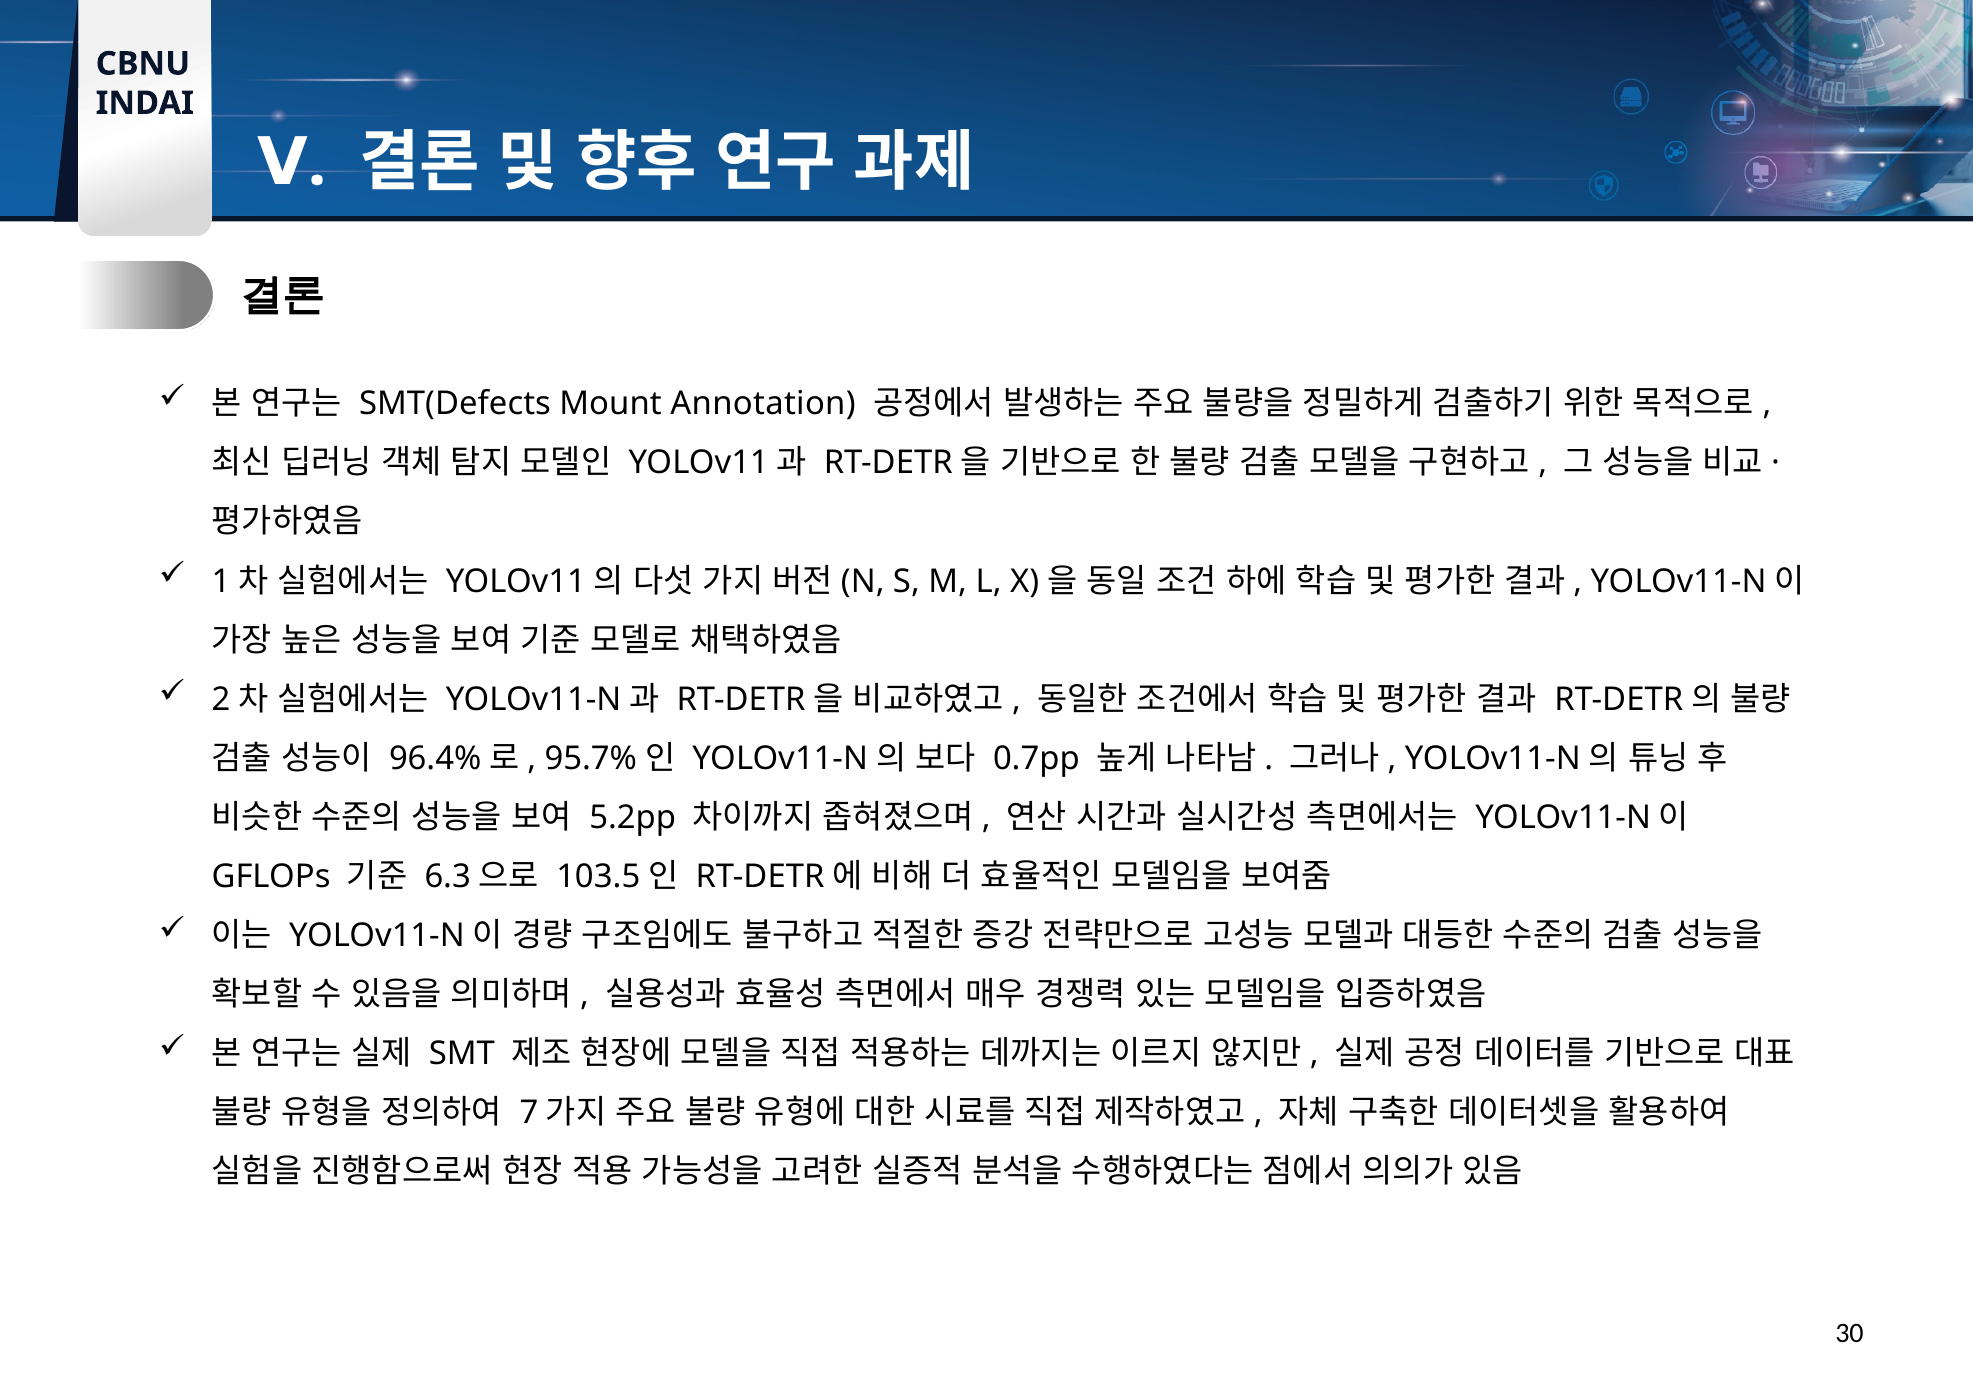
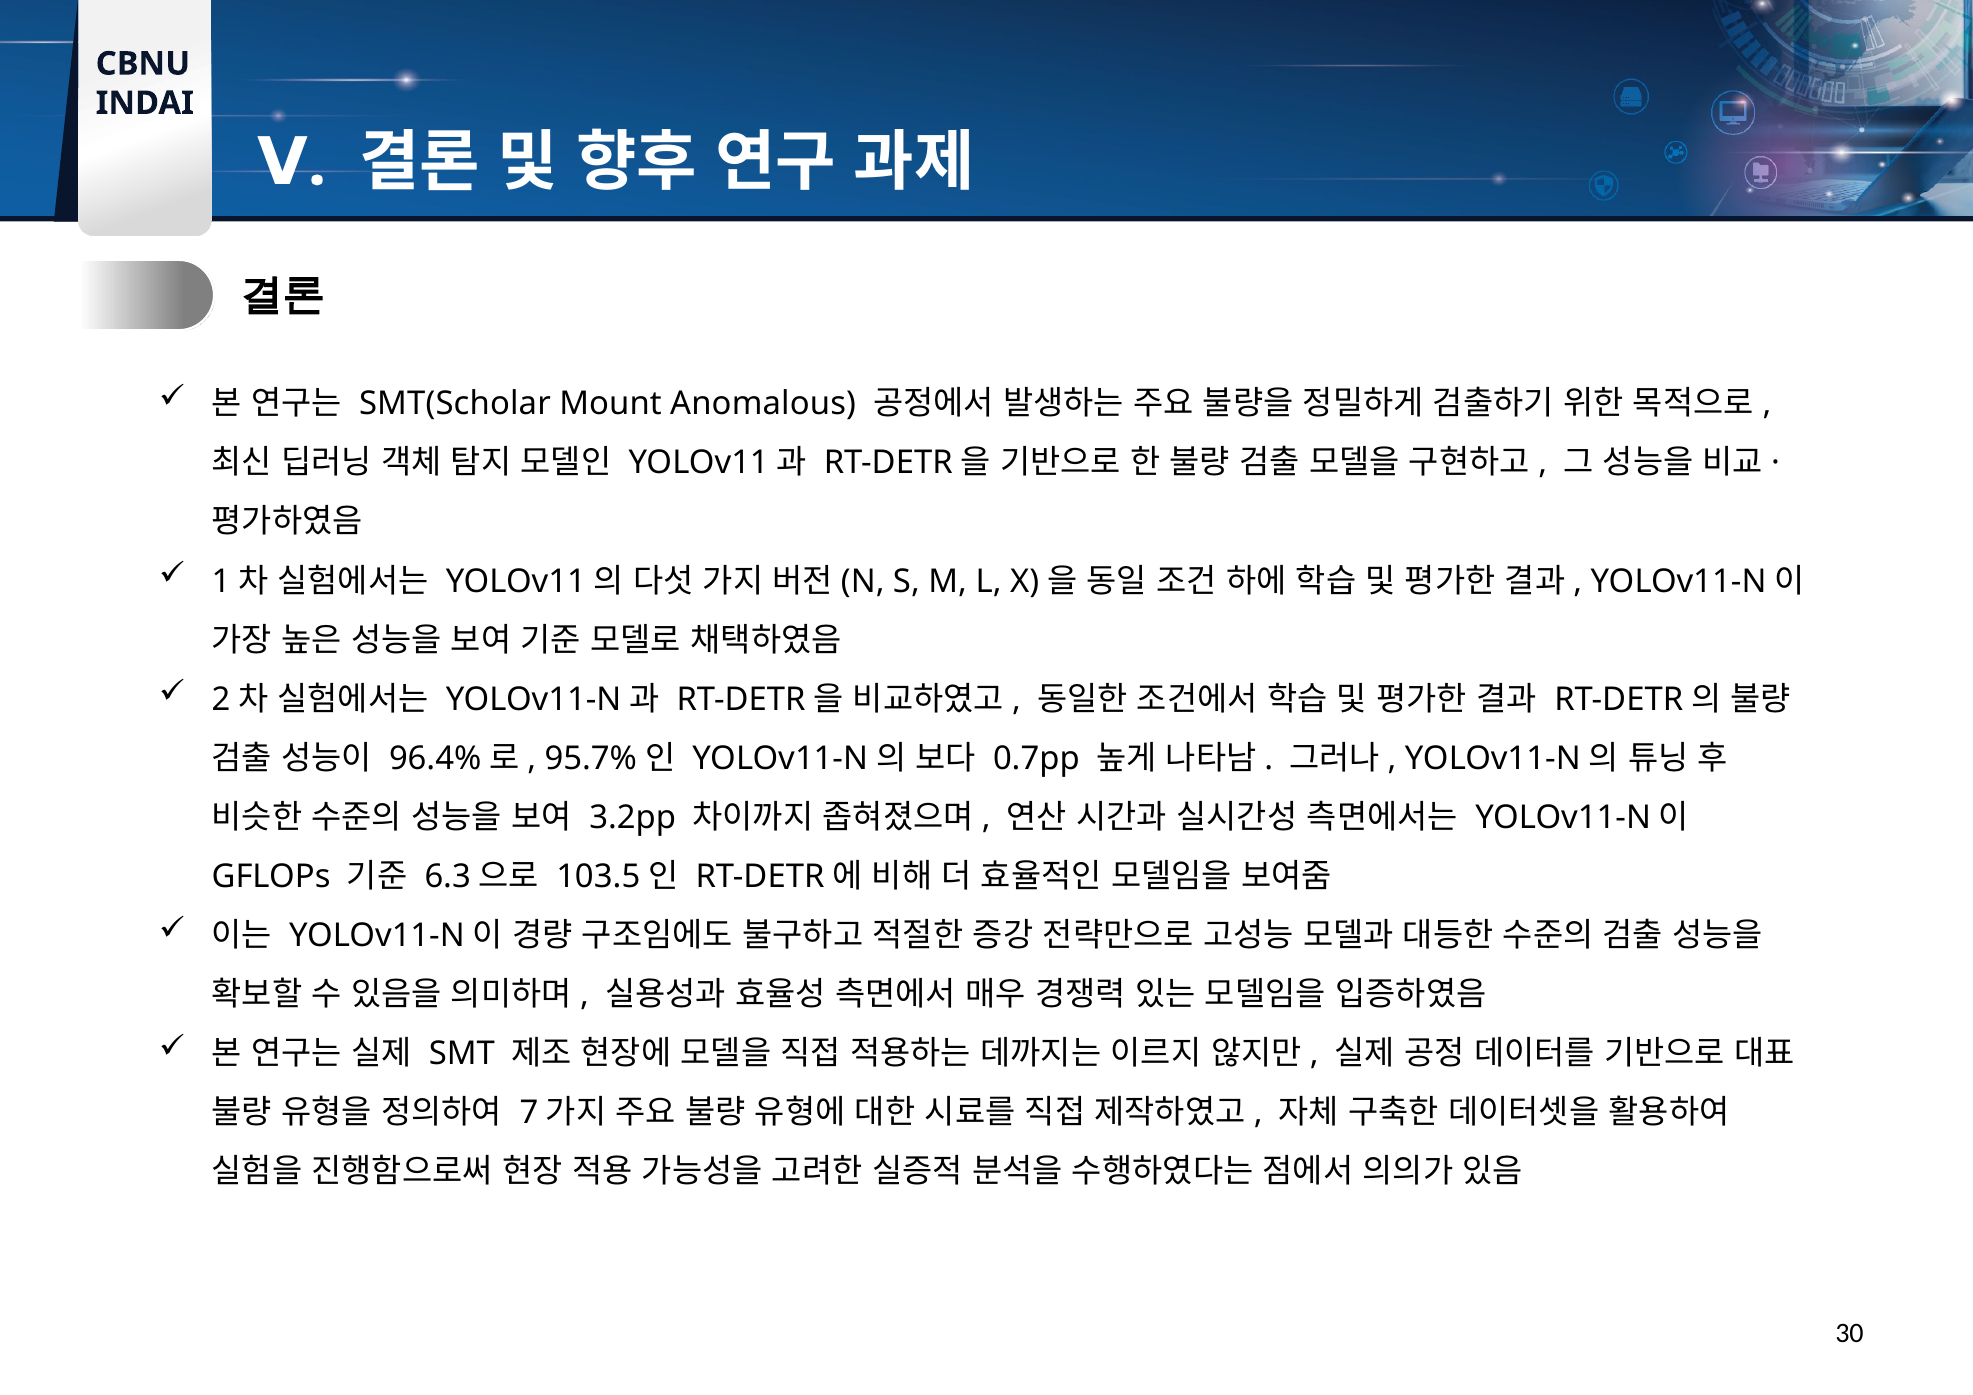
SMT(Defects: SMT(Defects -> SMT(Scholar (455, 404)
Annotation: Annotation -> Anomalous (763, 404)
5.2pp: 5.2pp -> 3.2pp (633, 817)
